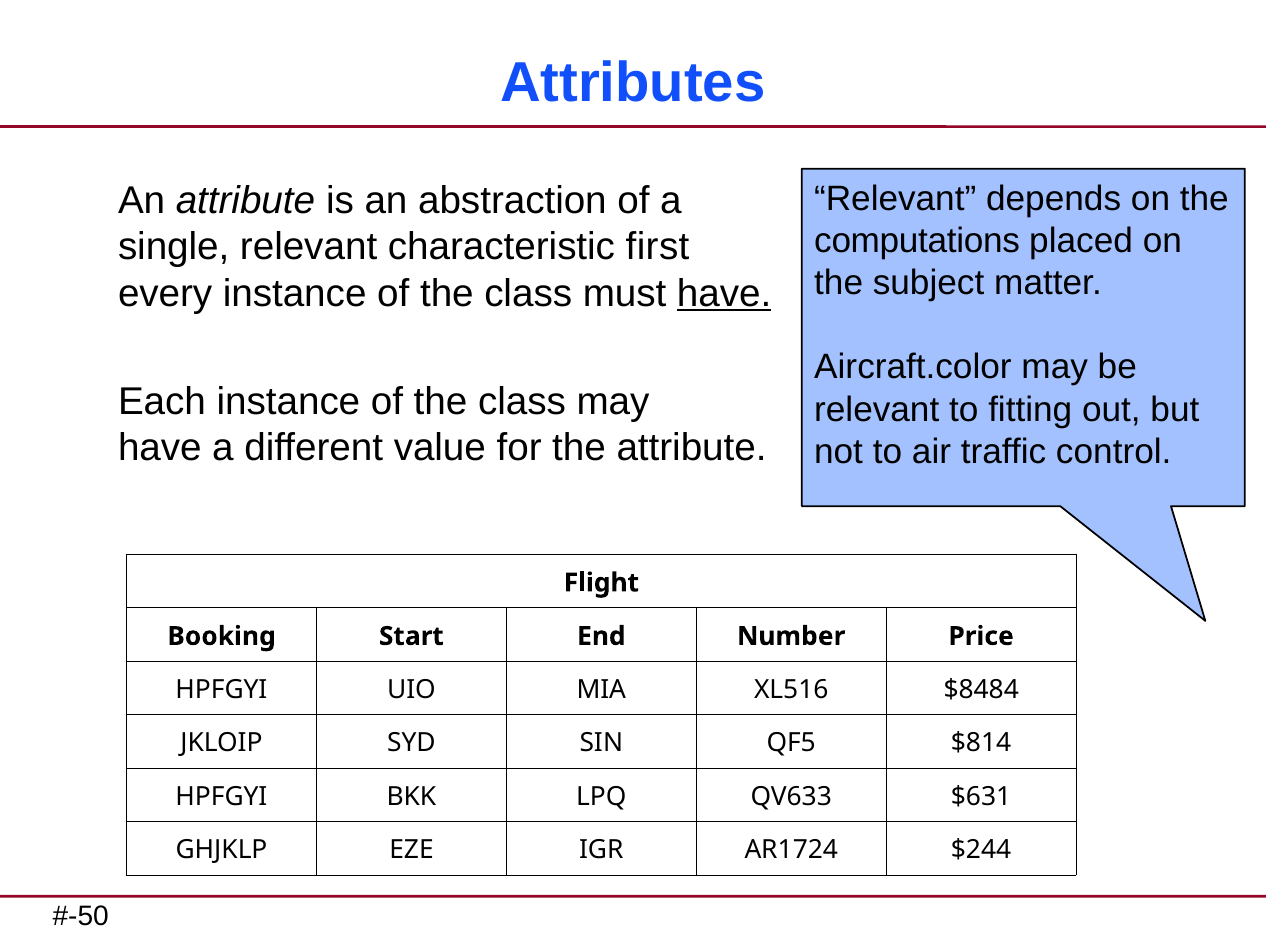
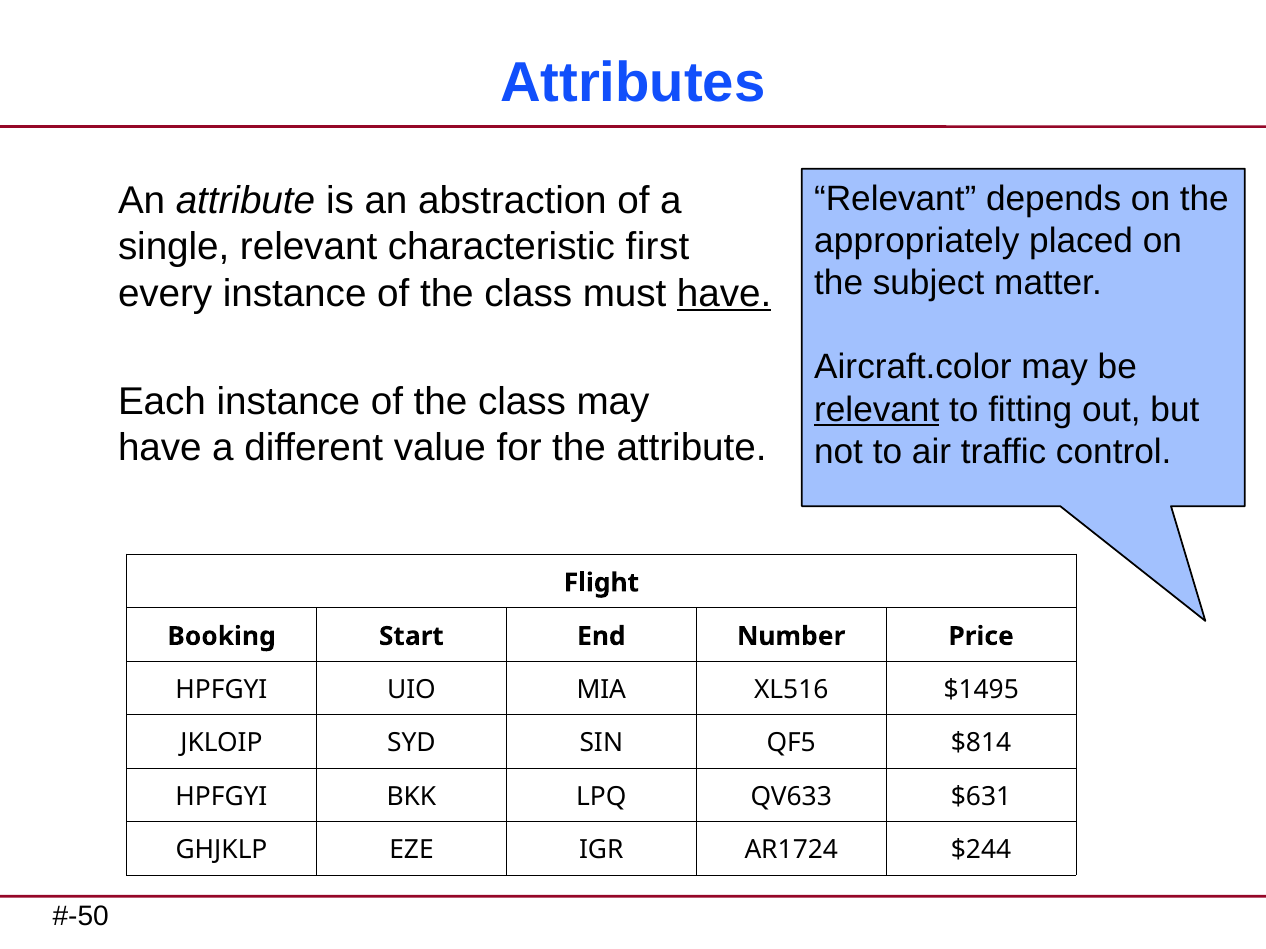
computations: computations -> appropriately (917, 241)
relevant underline: none -> present (877, 410)
$8484: $8484 -> $1495 (981, 690)
